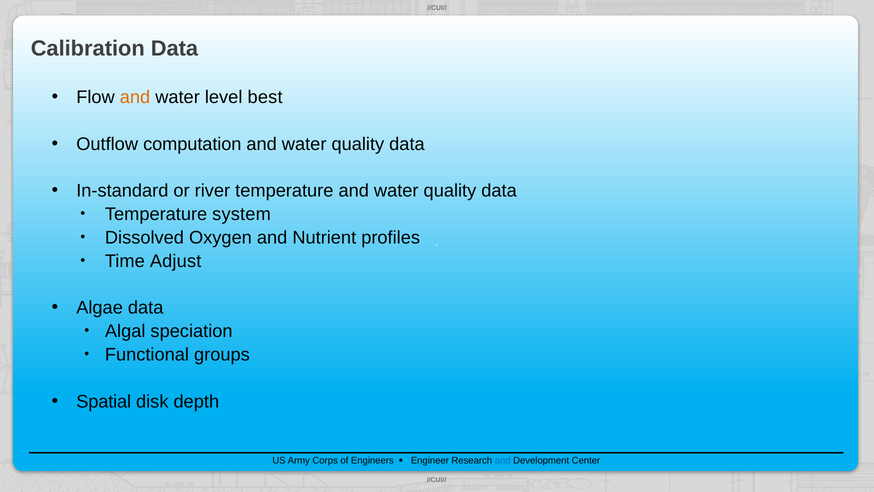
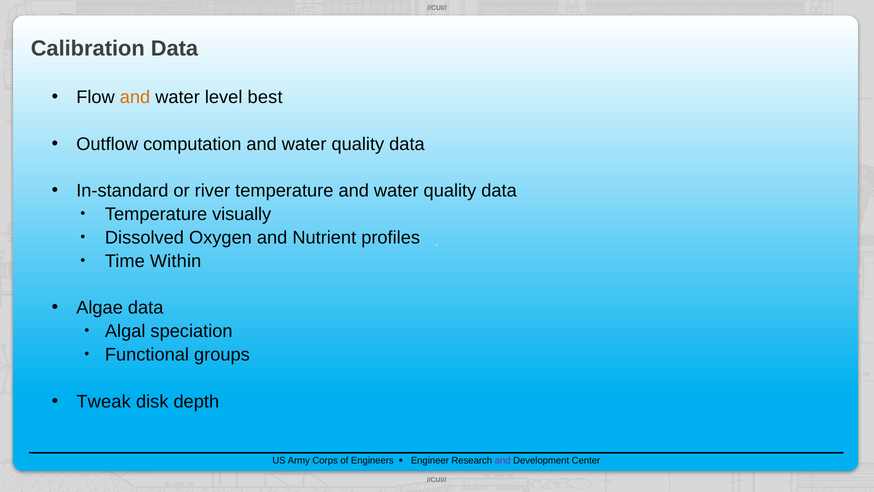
system: system -> visually (242, 214)
Adjust: Adjust -> Within (176, 261)
Spatial: Spatial -> Tweak (104, 401)
and colour: blue -> purple (503, 460)
